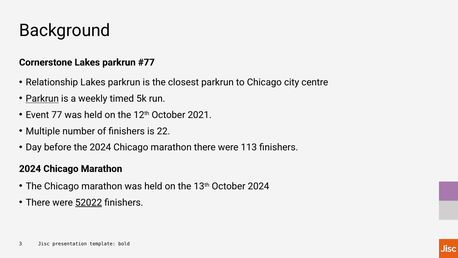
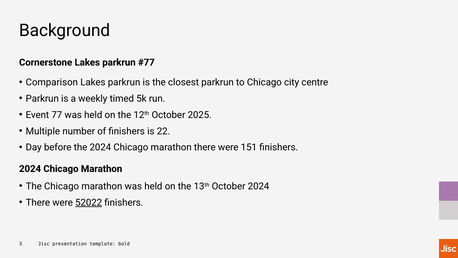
Relationship: Relationship -> Comparison (52, 82)
Parkrun underline: present -> none (42, 99)
2021: 2021 -> 2025 (200, 115)
113: 113 -> 151 (249, 147)
